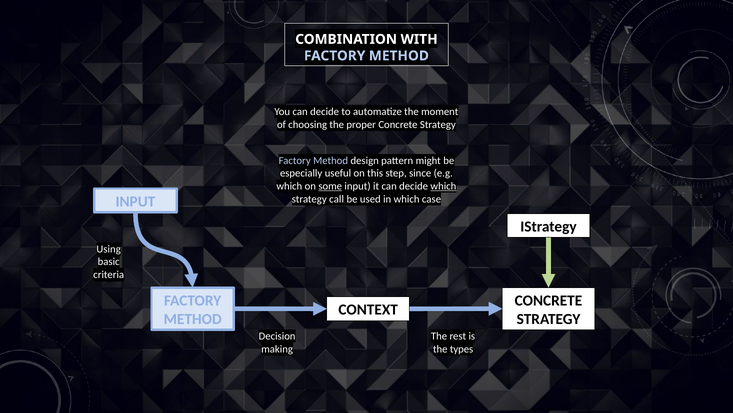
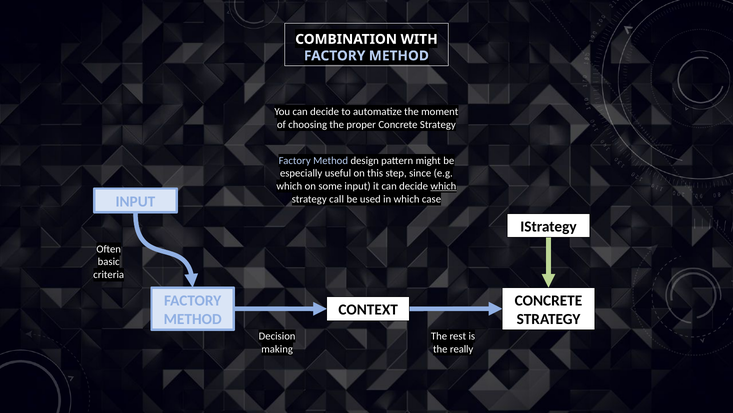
some underline: present -> none (330, 186)
Using: Using -> Often (109, 249)
types: types -> really (462, 349)
